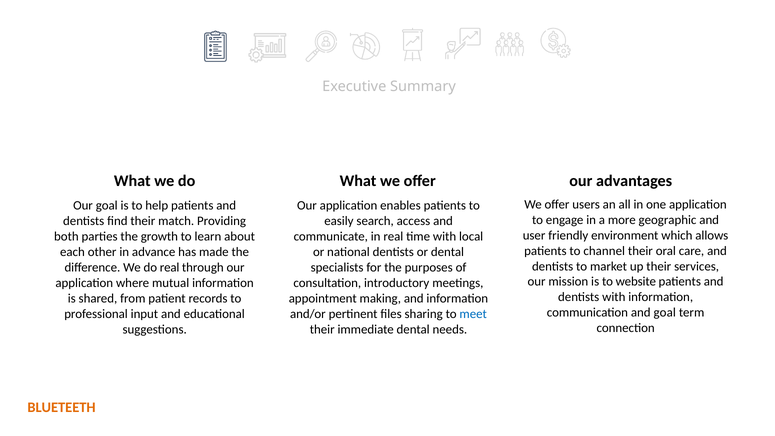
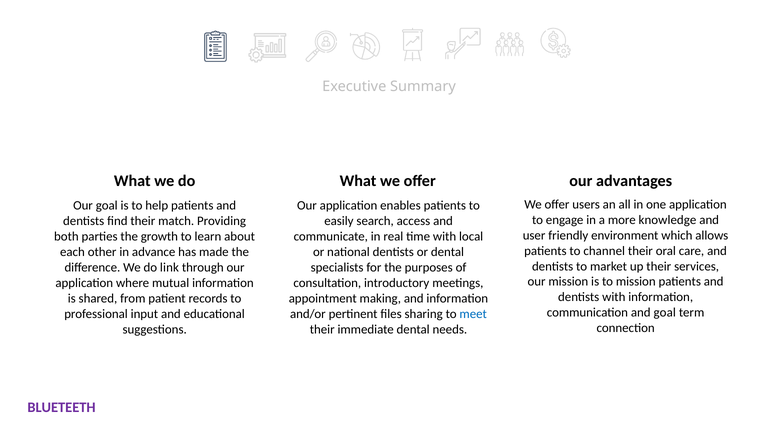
geographic: geographic -> knowledge (667, 220)
do real: real -> link (169, 267)
to website: website -> mission (636, 282)
BLUETEETH colour: orange -> purple (62, 407)
